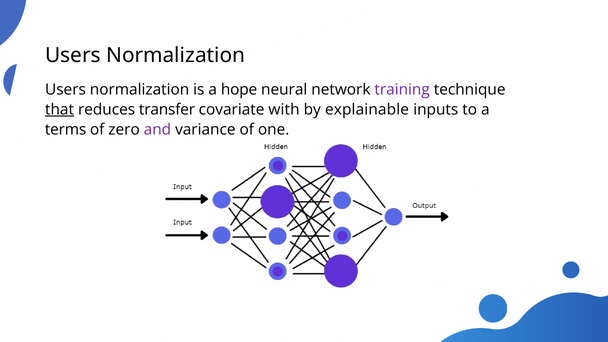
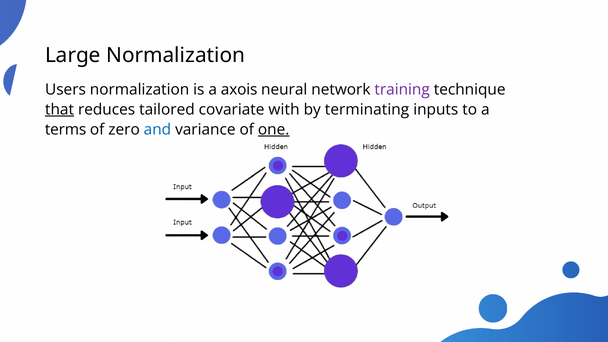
Users: Users -> Large (73, 55)
hope: hope -> axois (239, 90)
transfer: transfer -> tailored (167, 110)
explainable: explainable -> terminating (367, 110)
and colour: purple -> blue (157, 130)
one underline: none -> present (274, 130)
